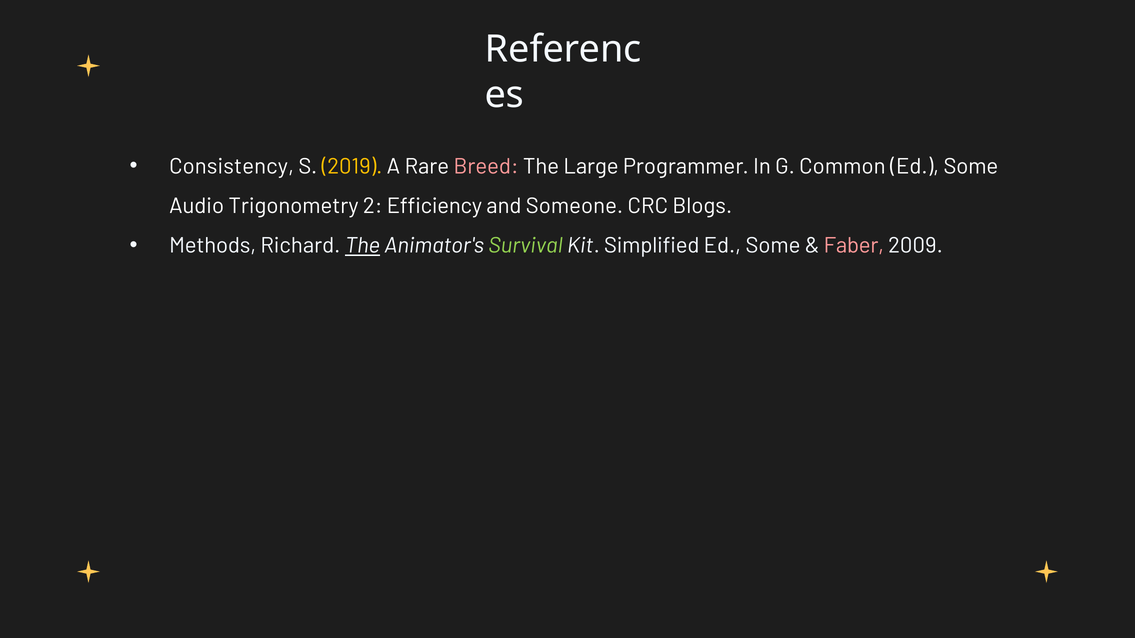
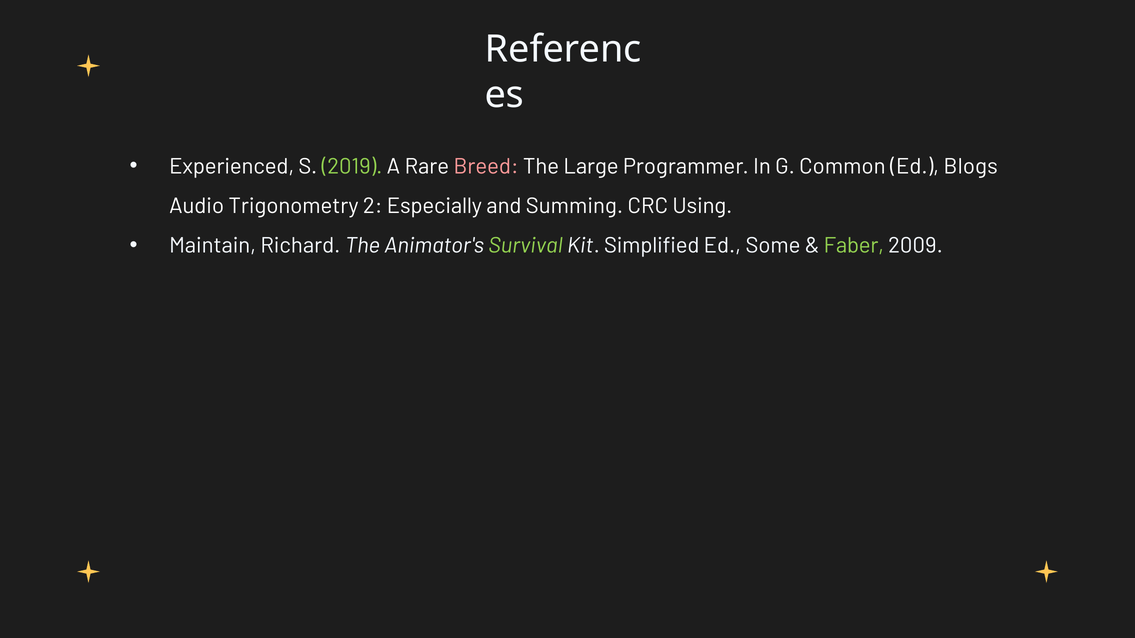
Consistency: Consistency -> Experienced (232, 166)
2019 colour: yellow -> light green (352, 166)
Some: Some -> Blogs (971, 166)
Efficiency: Efficiency -> Especially (434, 206)
Someone: Someone -> Summing (574, 206)
Blogs: Blogs -> Using (702, 206)
Methods: Methods -> Maintain (213, 246)
The underline: present -> none (363, 246)
Faber colour: pink -> light green (854, 246)
